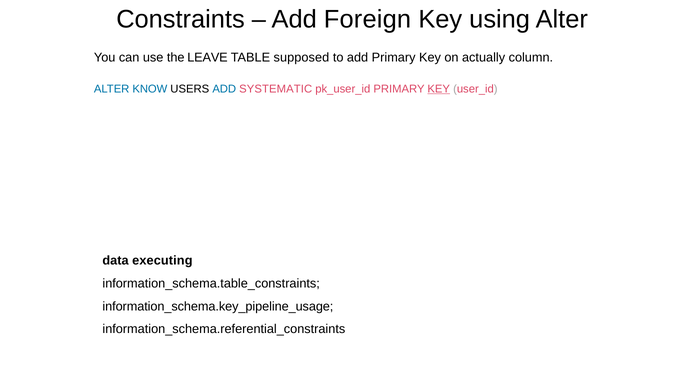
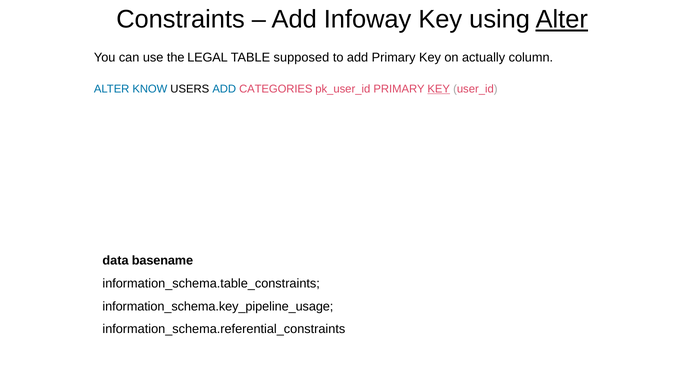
Foreign: Foreign -> Infoway (368, 20)
Alter underline: none -> present (562, 20)
LEAVE: LEAVE -> LEGAL (207, 58)
SYSTEMATIC: SYSTEMATIC -> CATEGORIES (276, 89)
executing: executing -> basename (162, 260)
